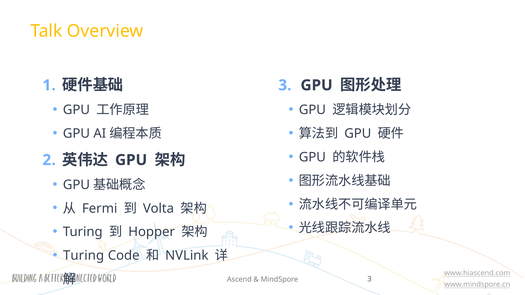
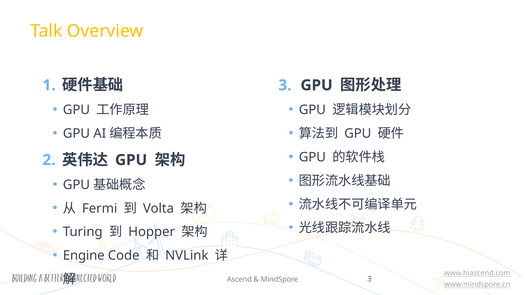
Turing: Turing -> Engine (84, 256)
